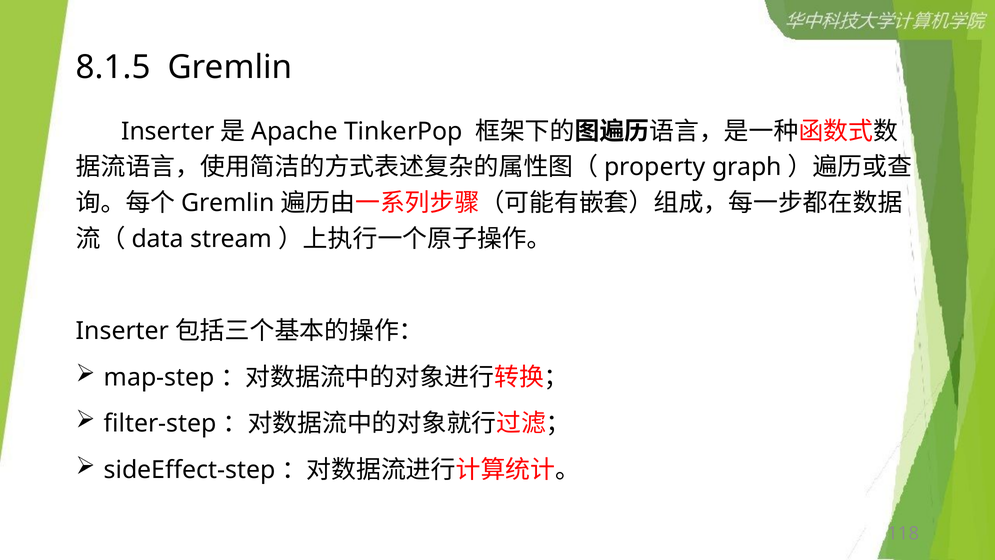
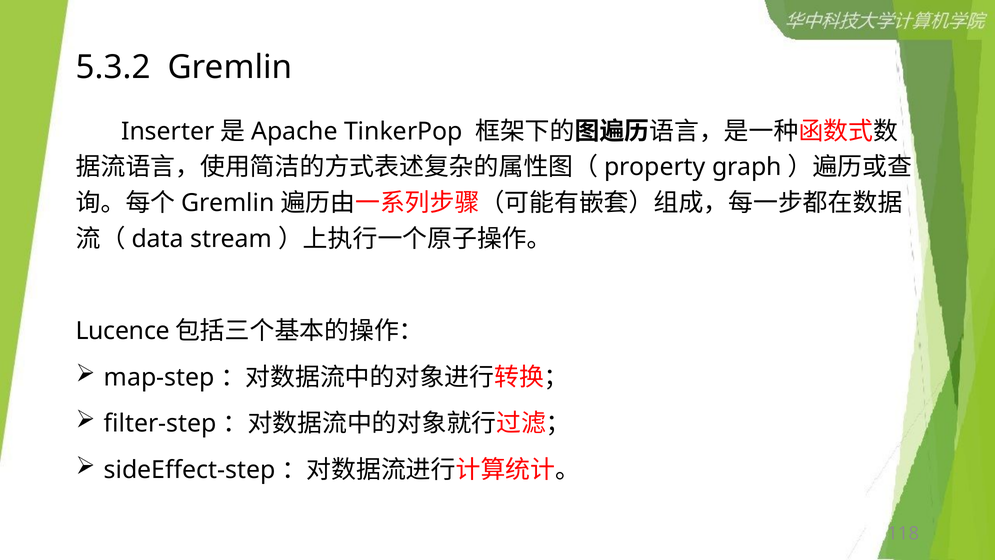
8.1.5: 8.1.5 -> 5.3.2 (113, 67)
Inserter: Inserter -> Lucence (123, 331)
